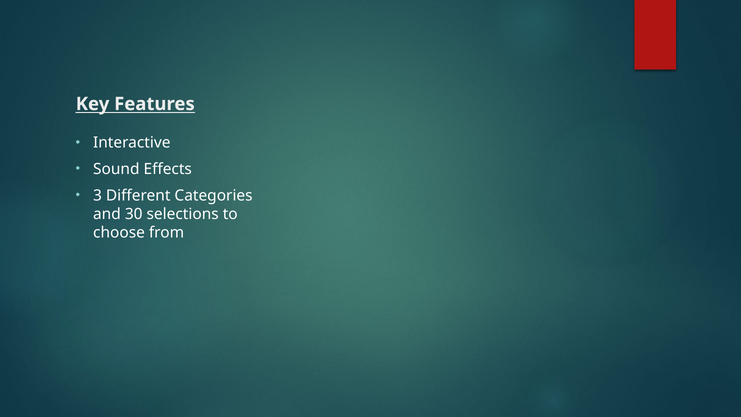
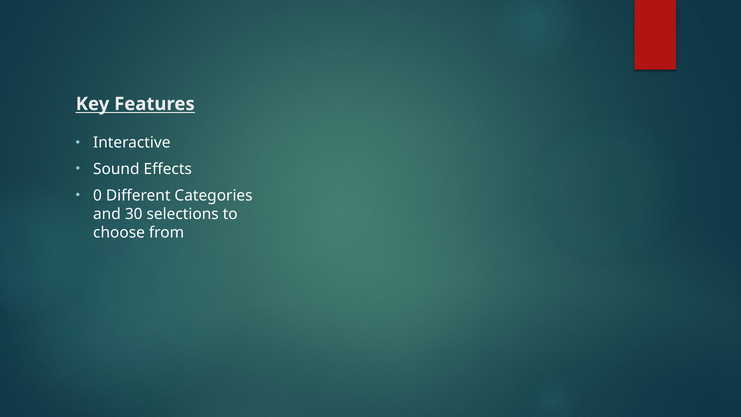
3: 3 -> 0 (98, 195)
